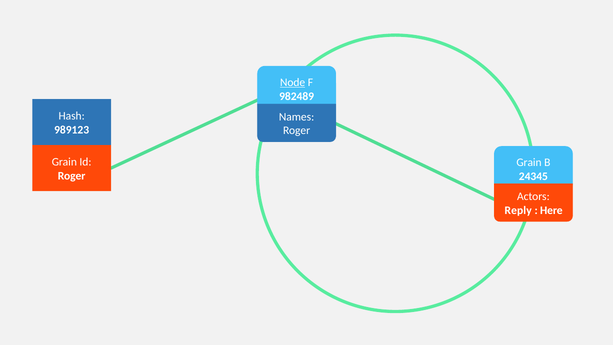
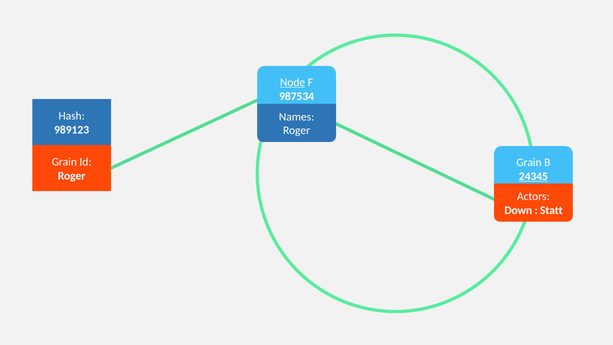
982489: 982489 -> 987534 (297, 96)
24345 underline: none -> present (533, 176)
Reply: Reply -> Down (518, 210)
Here: Here -> Statt (551, 210)
